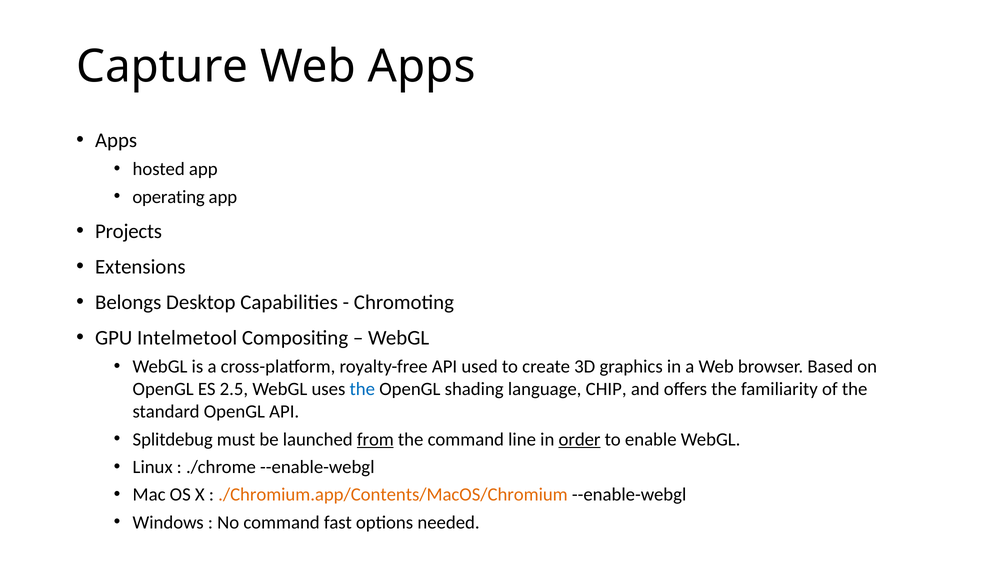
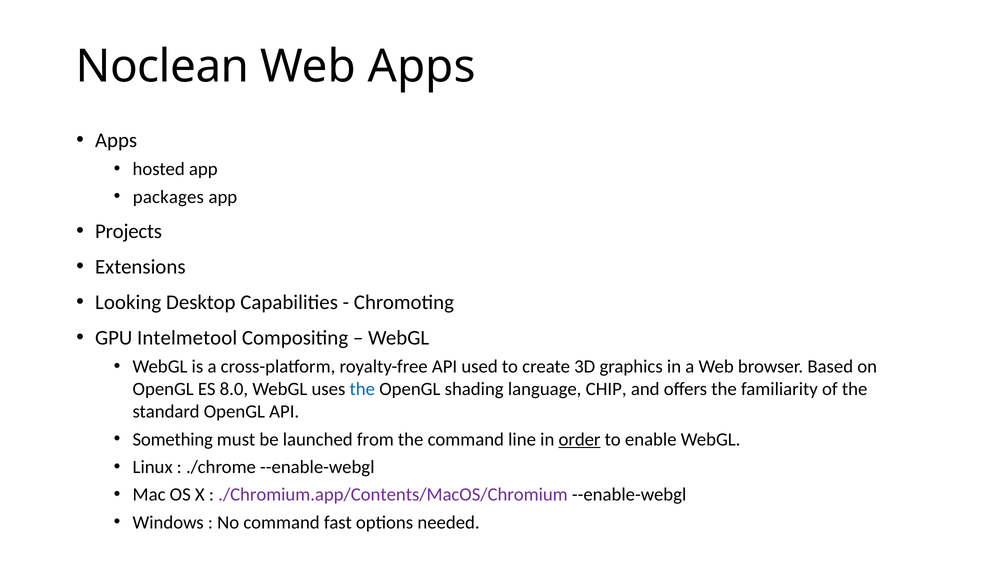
Capture: Capture -> Noclean (162, 67)
operating: operating -> packages (168, 197)
Belongs: Belongs -> Looking (128, 302)
2.5: 2.5 -> 8.0 (234, 389)
Splitdebug: Splitdebug -> Something (173, 439)
from underline: present -> none (375, 439)
./Chromium.app/Contents/MacOS/Chromium colour: orange -> purple (393, 495)
